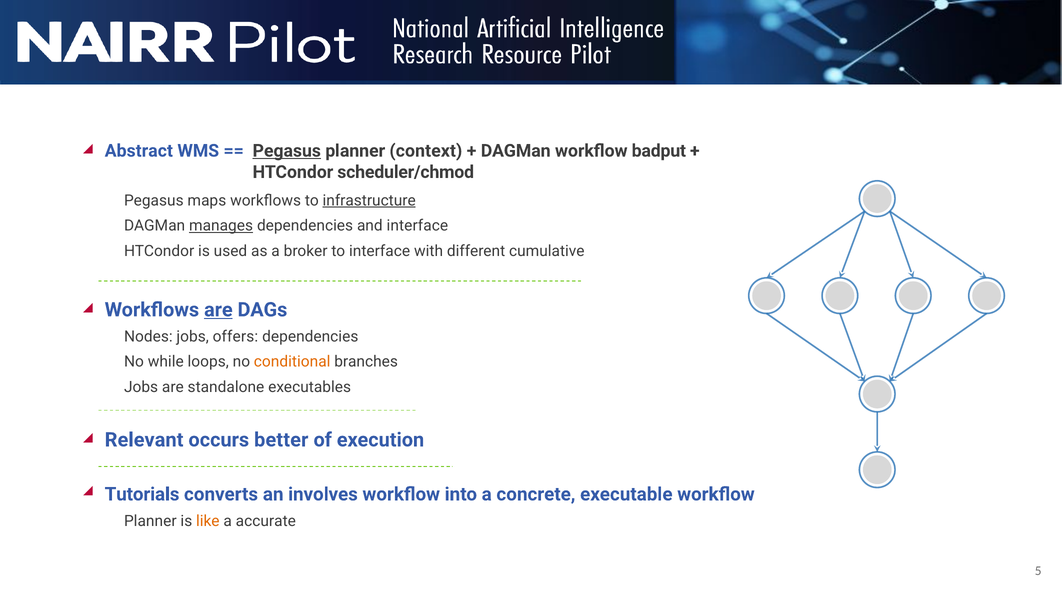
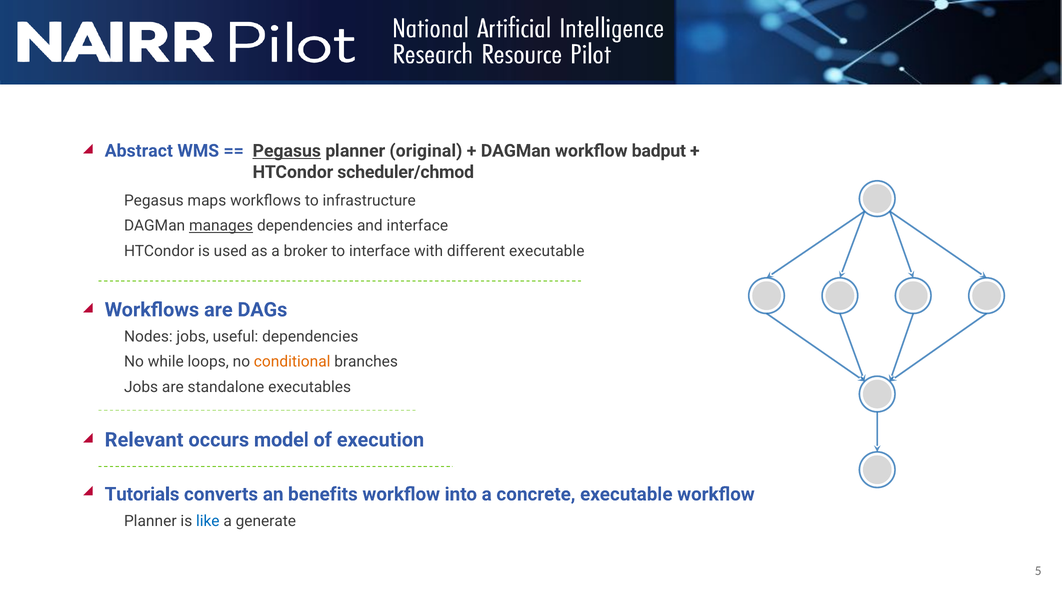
context: context -> original (426, 151)
infrastructure underline: present -> none (369, 200)
different cumulative: cumulative -> executable (547, 251)
are underline: present -> none (218, 309)
offers: offers -> useful (235, 336)
better: better -> model (281, 439)
involves: involves -> benefits (323, 494)
like colour: orange -> blue (208, 520)
accurate: accurate -> generate (266, 520)
